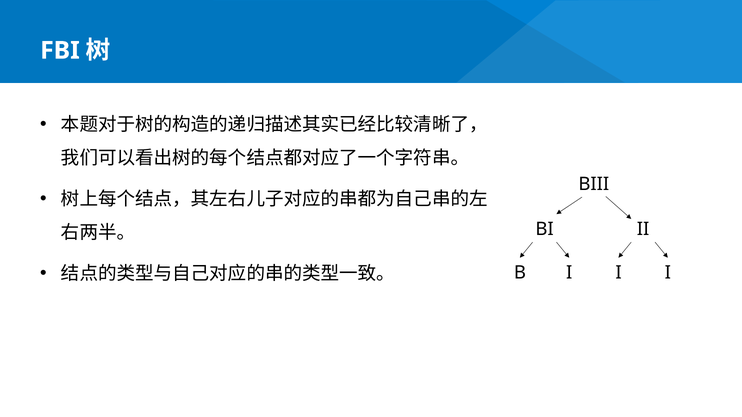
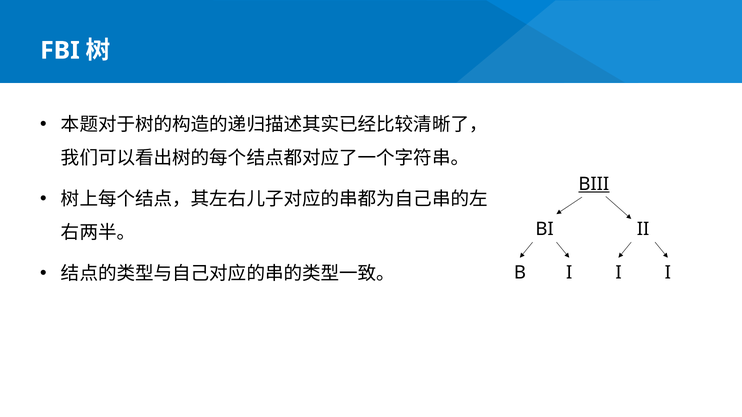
BIII underline: none -> present (594, 184)
